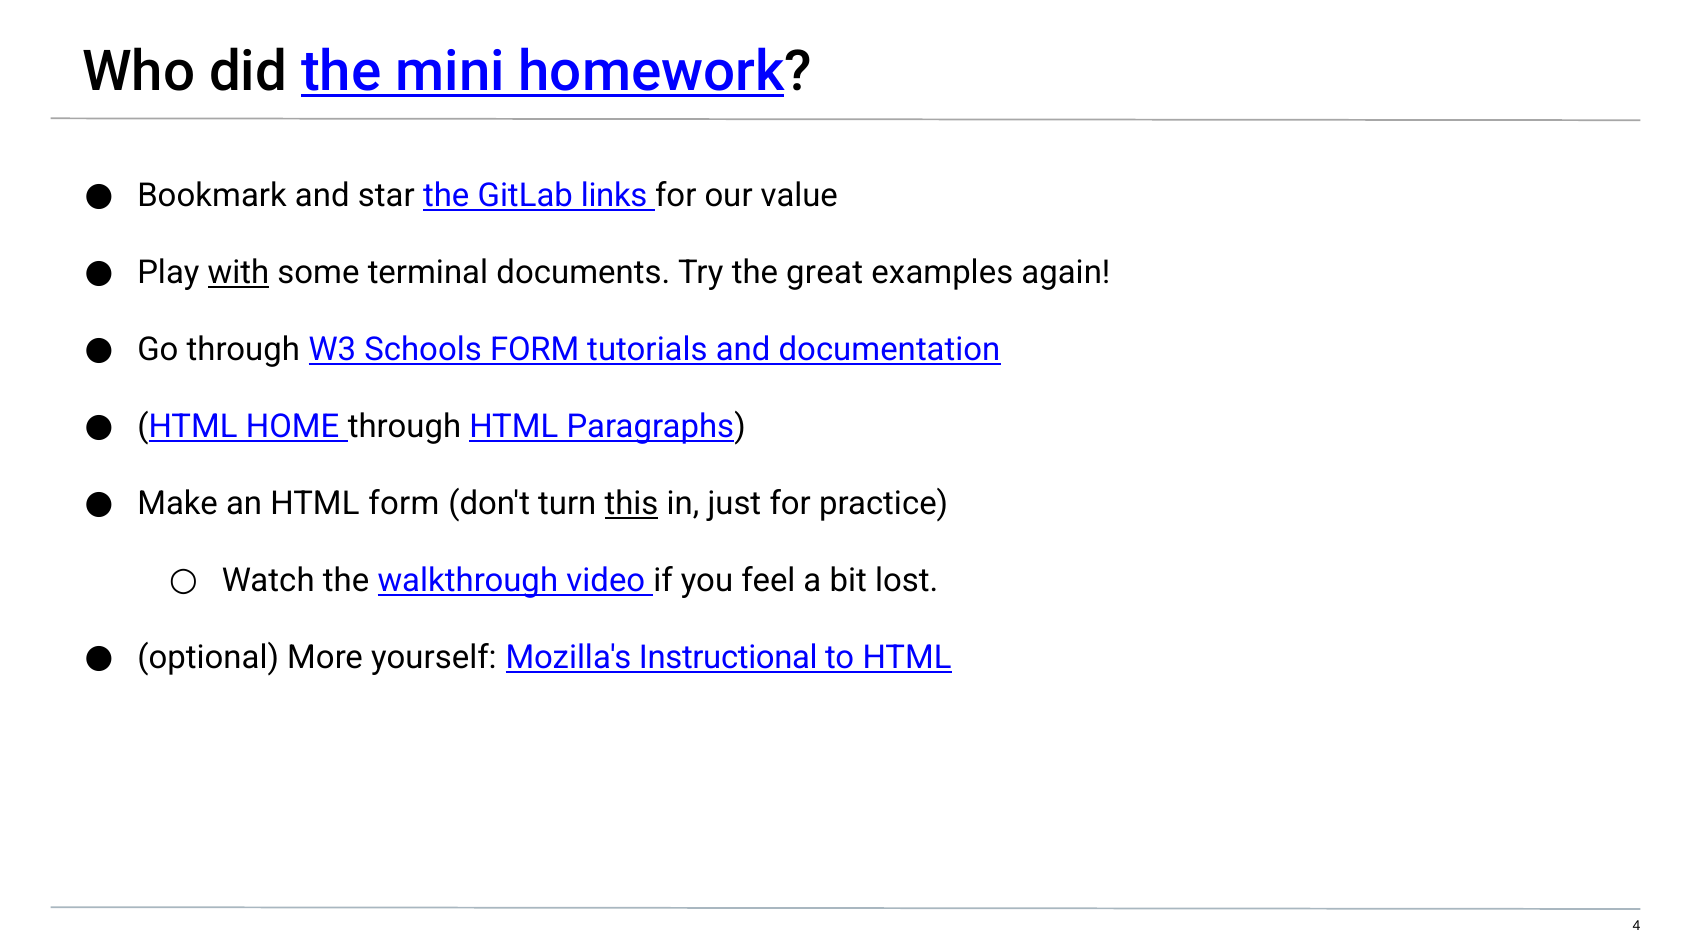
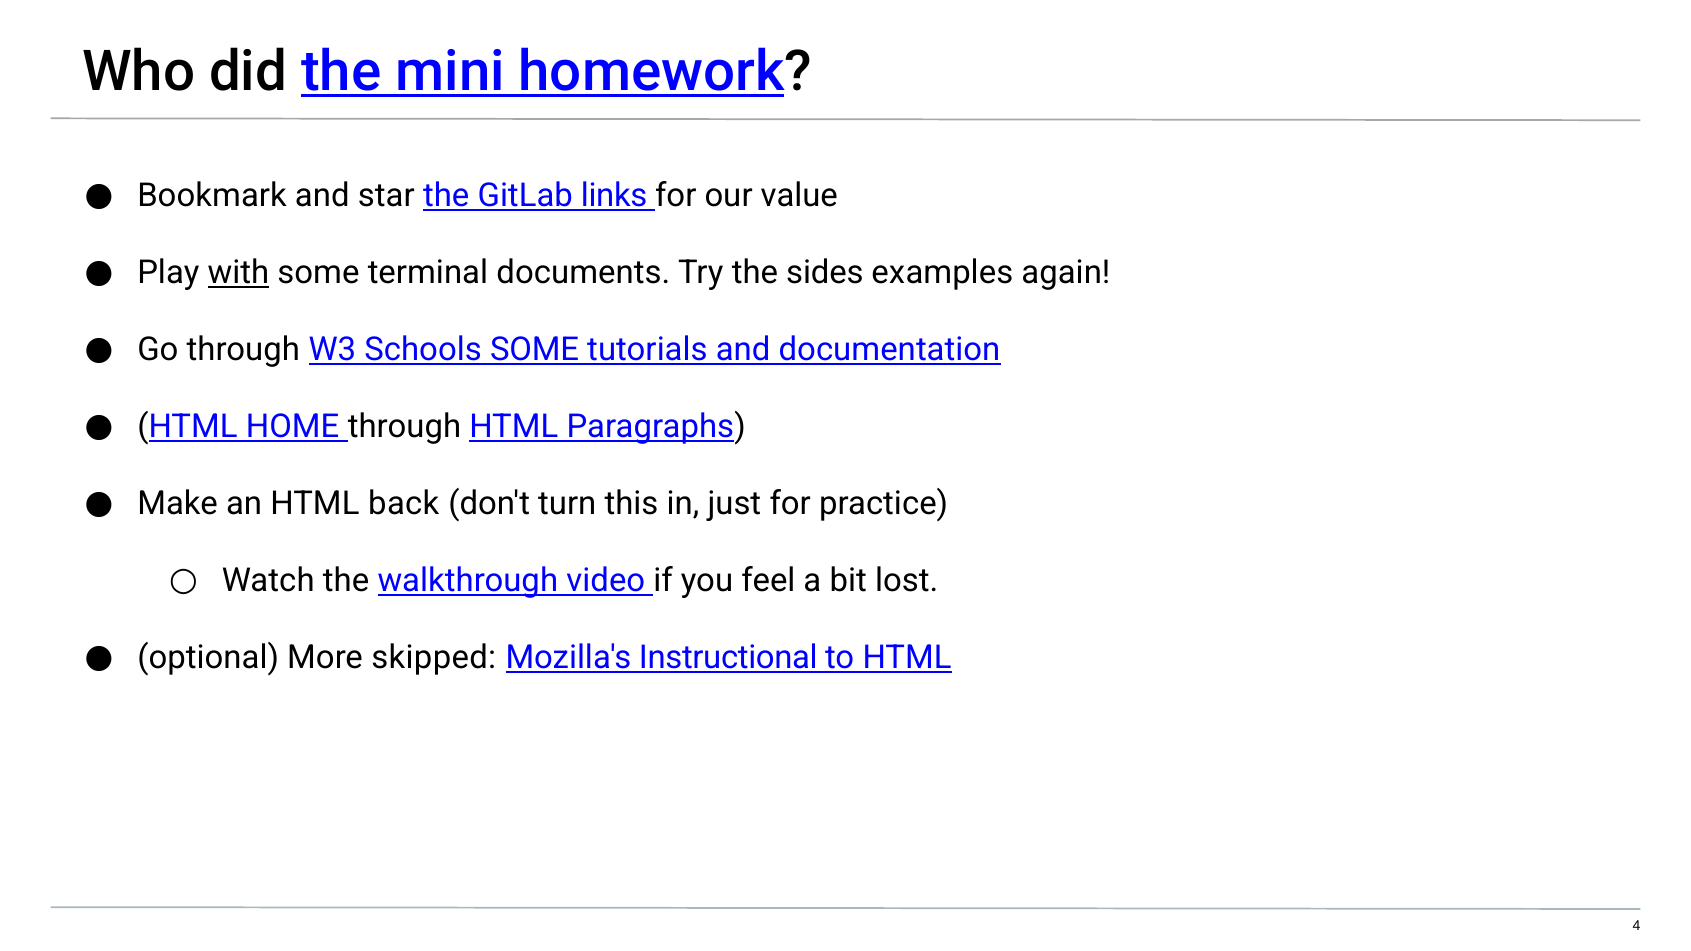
great: great -> sides (825, 273)
Schools FORM: FORM -> SOME (535, 350)
HTML form: form -> back (404, 504)
this underline: present -> none (632, 504)
yourself: yourself -> skipped (434, 658)
